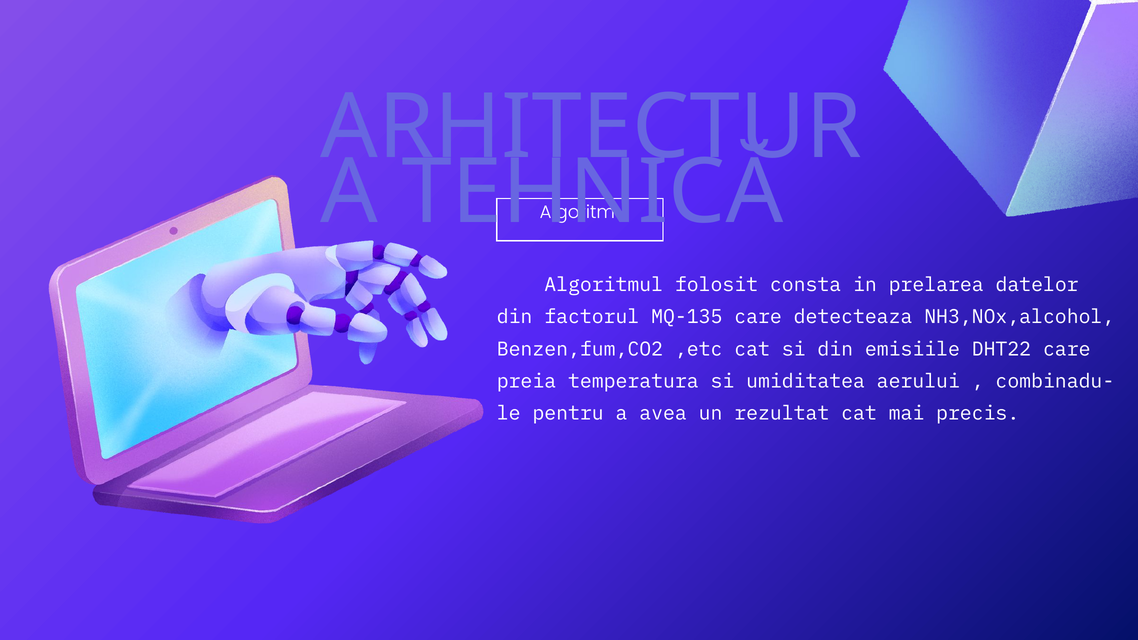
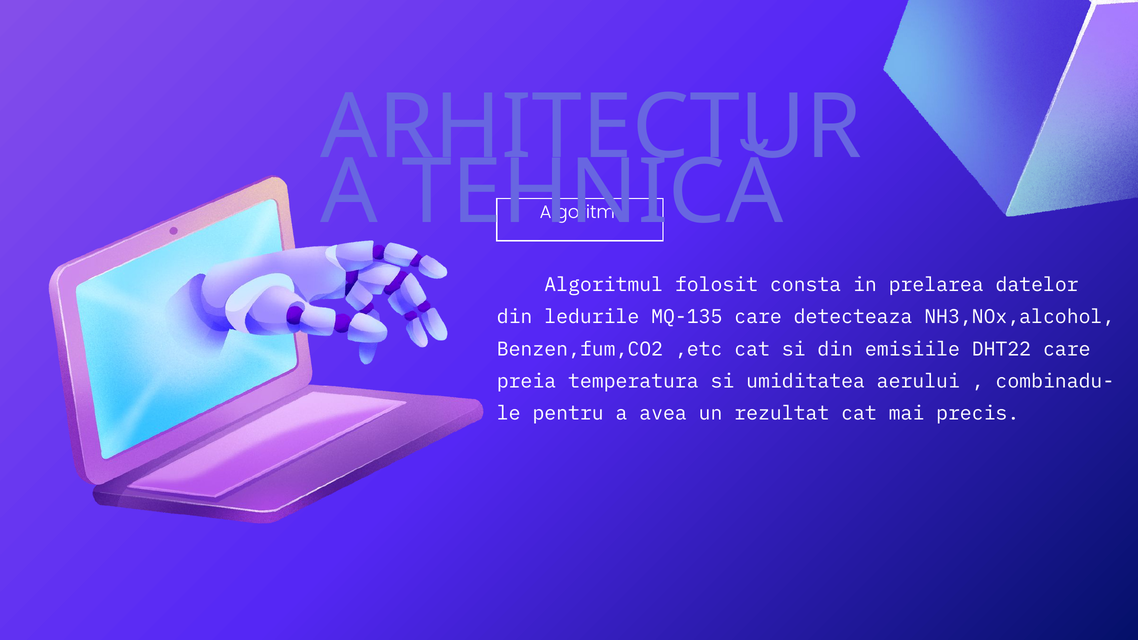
factorul: factorul -> ledurile (592, 317)
